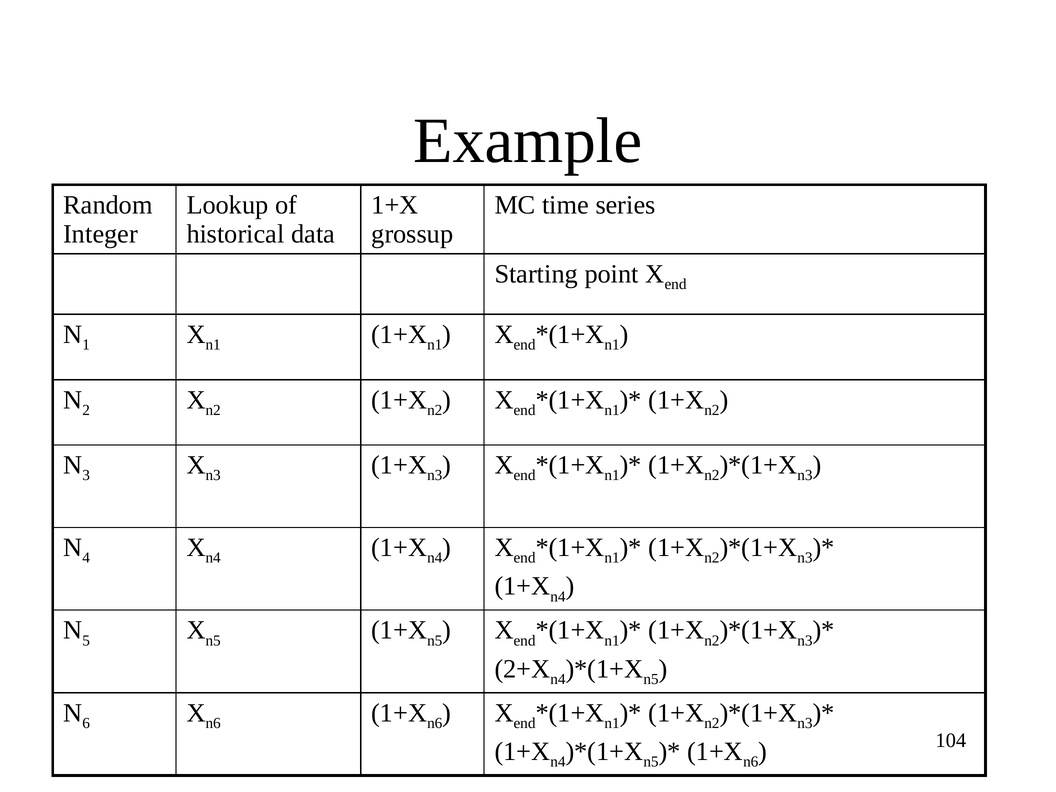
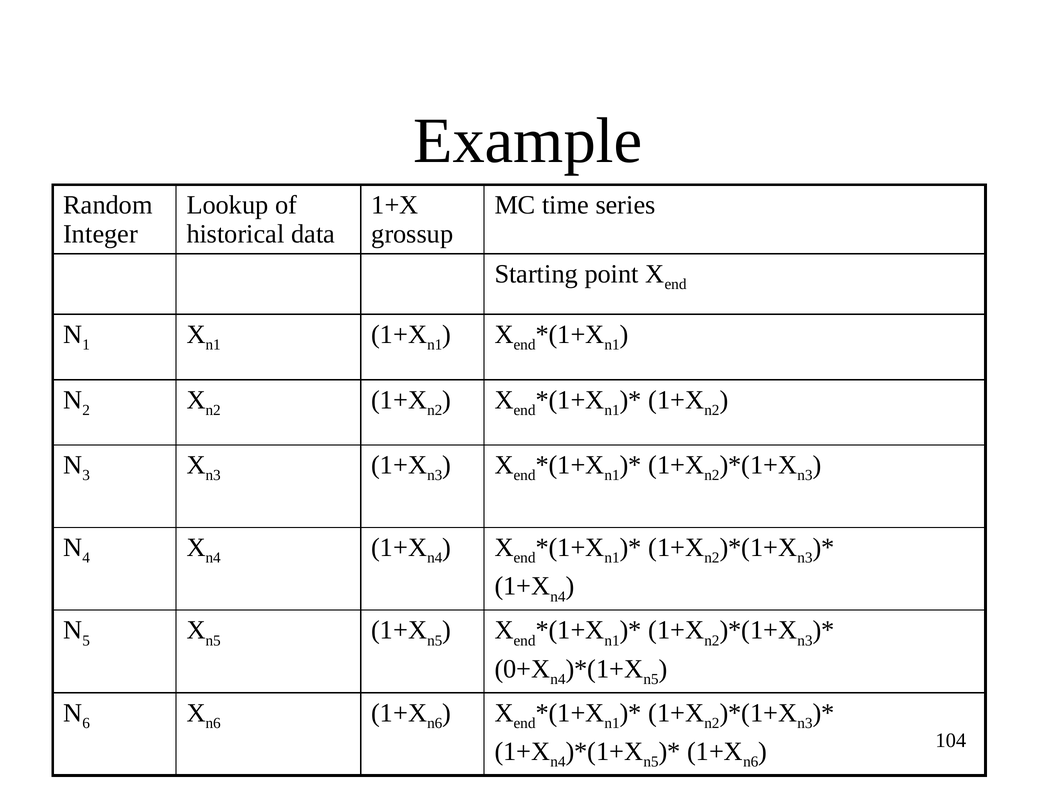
2+X: 2+X -> 0+X (522, 669)
